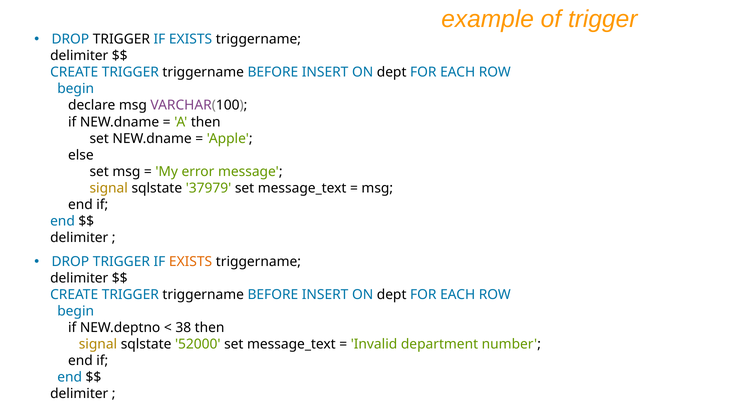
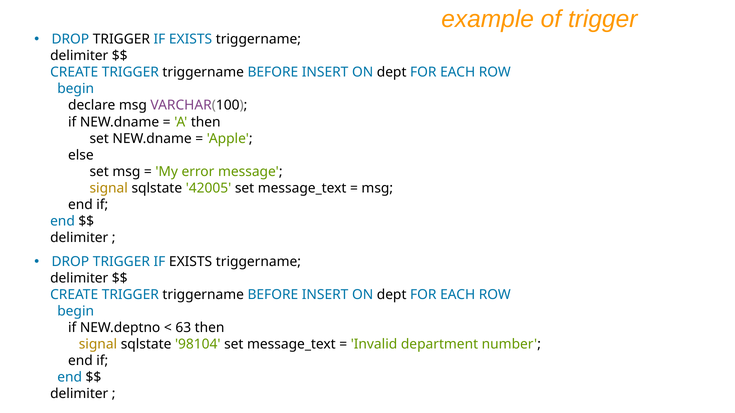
37979: 37979 -> 42005 (209, 188)
EXISTS colour: orange -> black (191, 262)
38: 38 -> 63 (183, 328)
52000: 52000 -> 98104 (198, 345)
